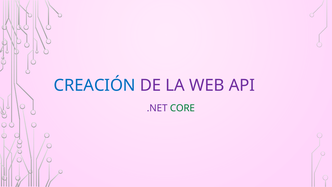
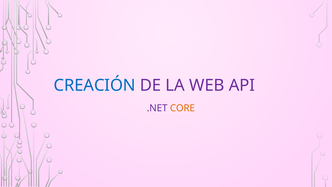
CORE colour: green -> orange (182, 108)
